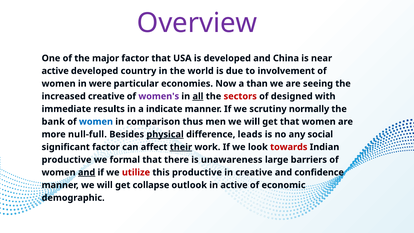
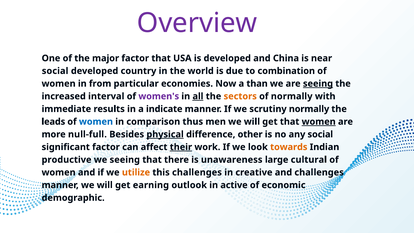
active: active -> social (55, 71)
involvement: involvement -> combination (286, 71)
were: were -> from (100, 84)
seeing underline: none -> present (318, 84)
increased creative: creative -> interval (106, 96)
sectors colour: red -> orange (240, 96)
of designed: designed -> normally (292, 96)
bank: bank -> leads (53, 122)
women underline: none -> present (319, 122)
leads: leads -> other (250, 134)
towards colour: red -> orange (289, 147)
we formal: formal -> seeing (125, 160)
barriers: barriers -> cultural (309, 160)
and underline: present -> none (87, 172)
utilize colour: red -> orange (136, 172)
this productive: productive -> challenges (197, 172)
and confidence: confidence -> challenges (319, 172)
collapse: collapse -> earning (151, 185)
